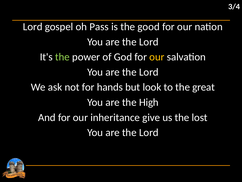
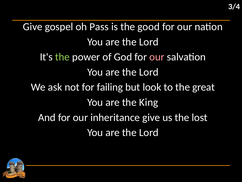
Lord: Lord -> Give (33, 27)
our colour: yellow -> pink (157, 57)
hands: hands -> failing (110, 87)
High: High -> King (149, 102)
